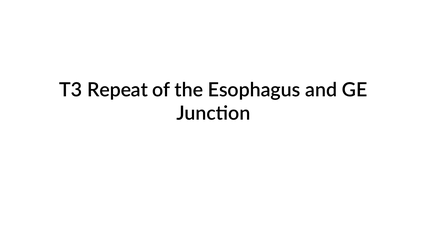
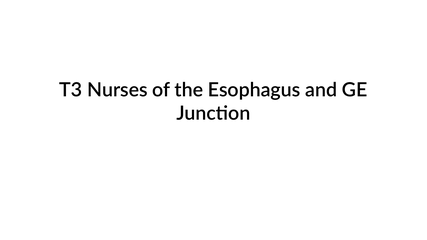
Repeat: Repeat -> Nurses (117, 90)
